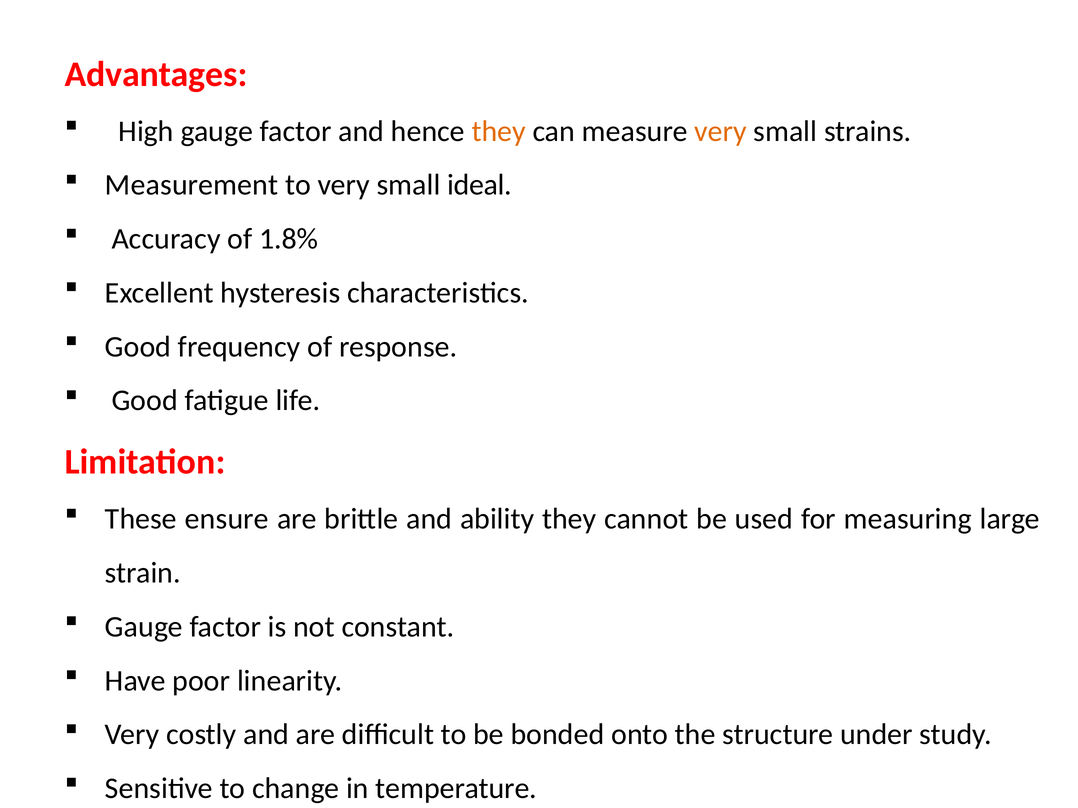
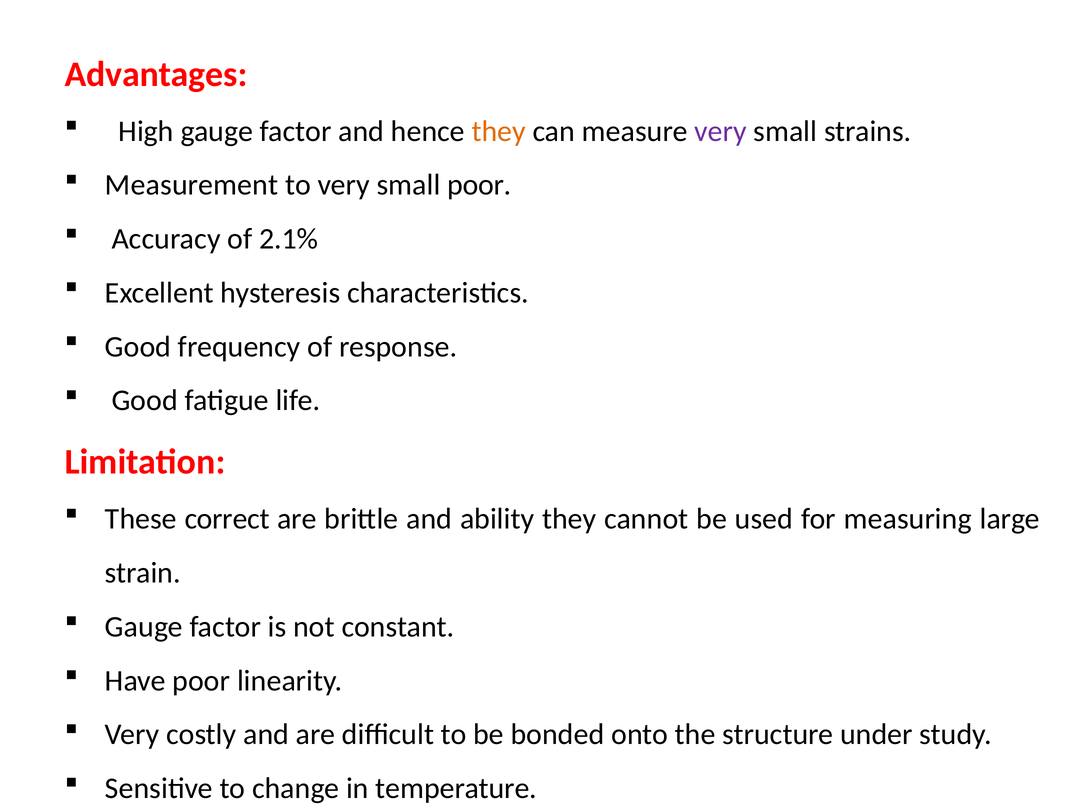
very colour: orange -> purple (720, 131)
small ideal: ideal -> poor (479, 185)
1.8%: 1.8% -> 2.1% (289, 239)
ensure: ensure -> correct (227, 519)
